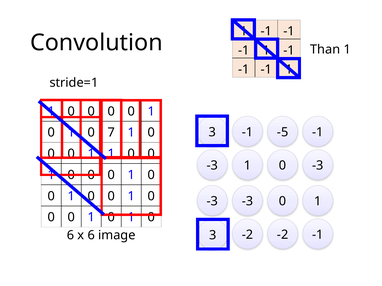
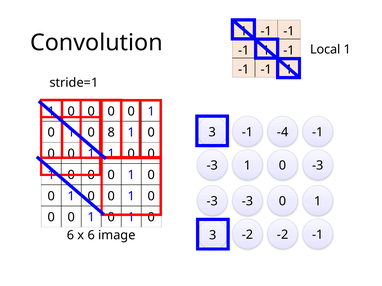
Than: Than -> Local (325, 49)
-5: -5 -> -4 (283, 132)
7: 7 -> 8 (111, 133)
